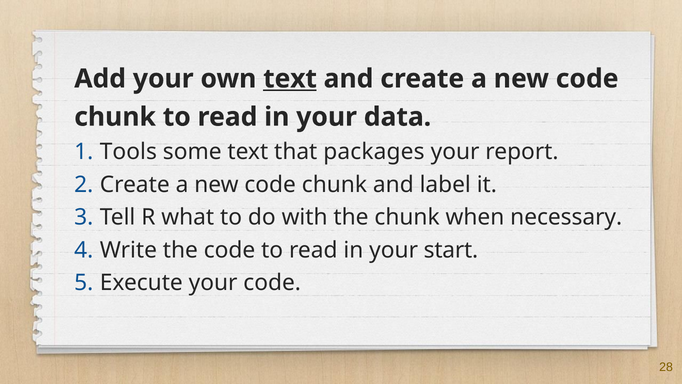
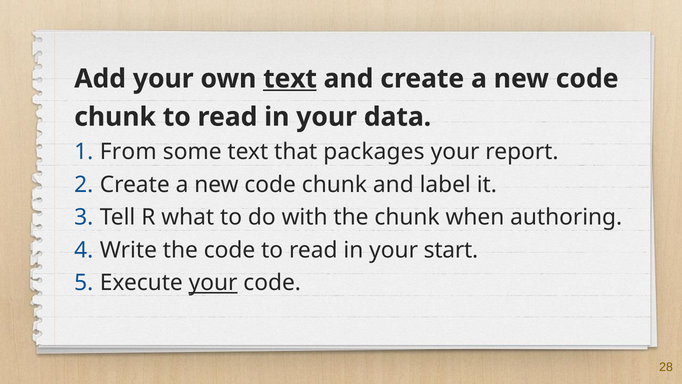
Tools: Tools -> From (128, 152)
necessary: necessary -> authoring (566, 217)
your underline: none -> present (213, 283)
